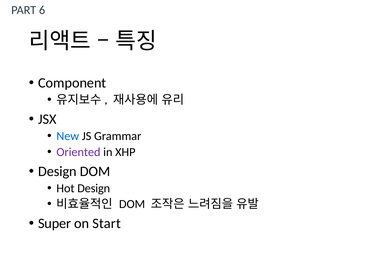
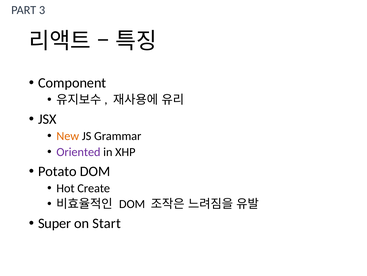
6: 6 -> 3 (42, 10)
New colour: blue -> orange (68, 136)
Design: Design -> Potato (57, 171)
Hot Design: Design -> Create (94, 188)
